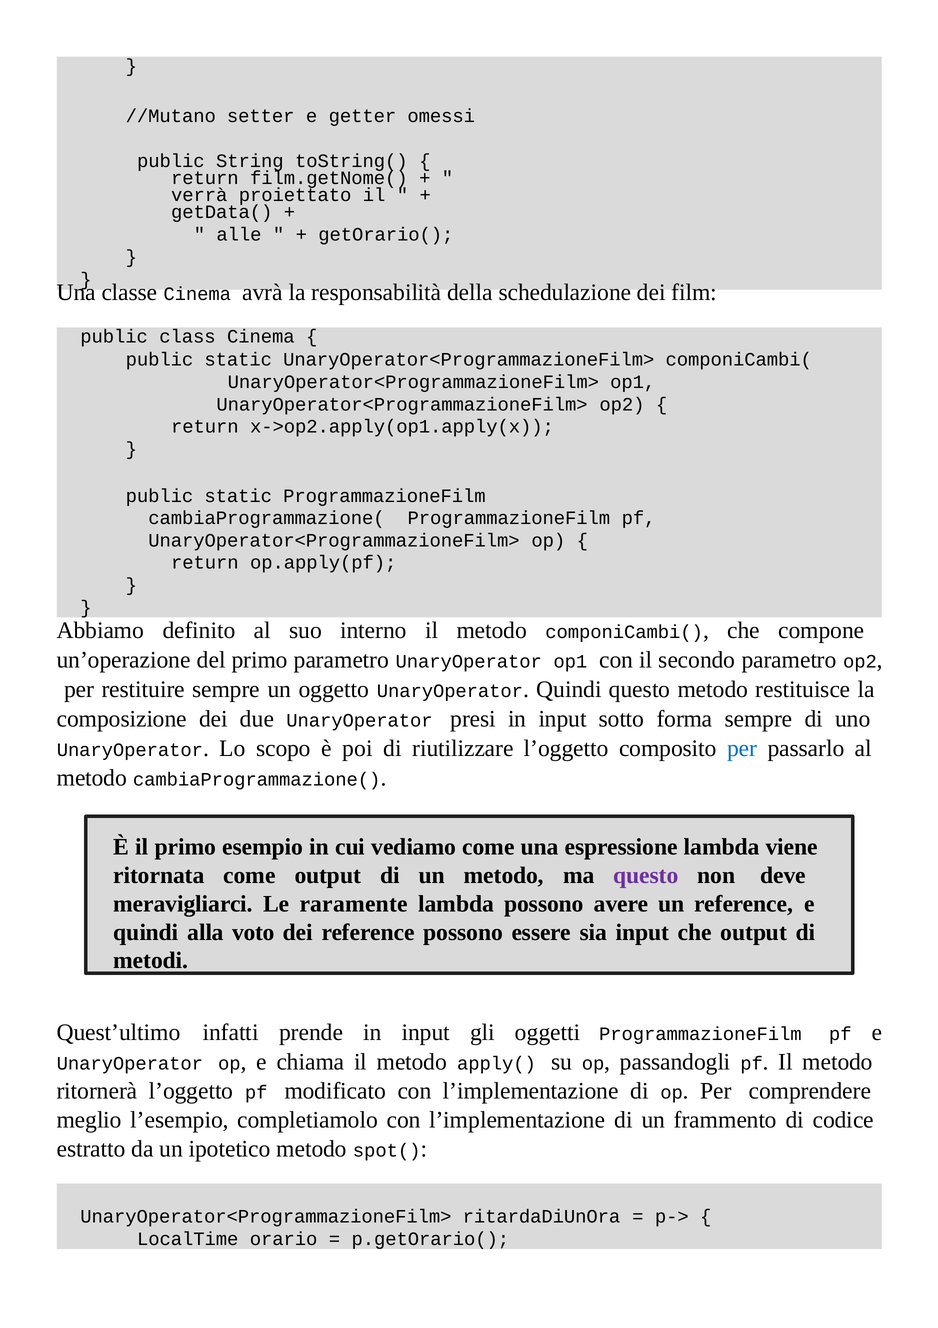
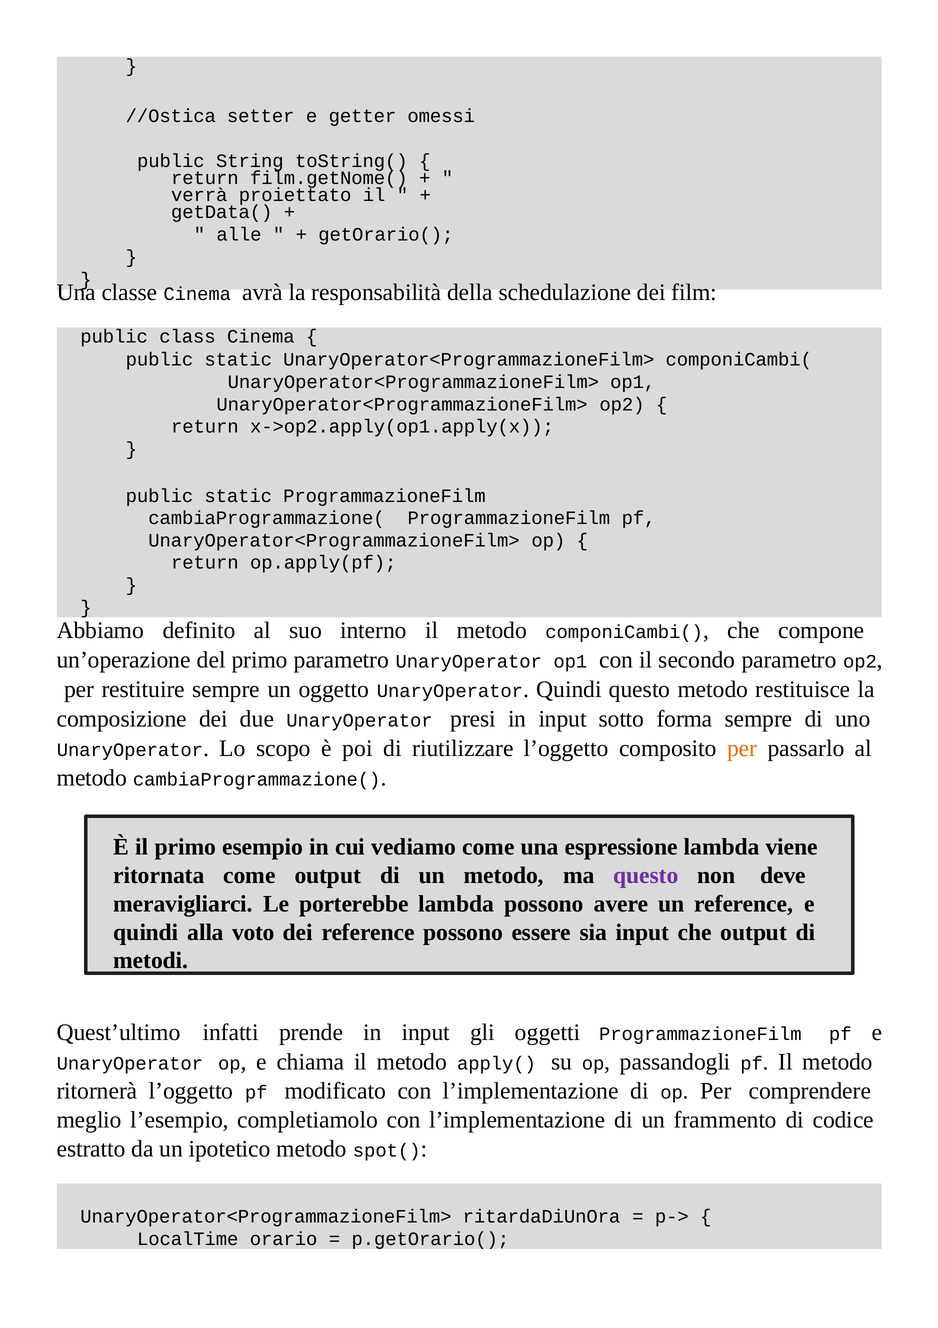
//Mutano: //Mutano -> //Ostica (171, 116)
per colour: blue -> orange (742, 748)
raramente: raramente -> porterebbe (354, 903)
